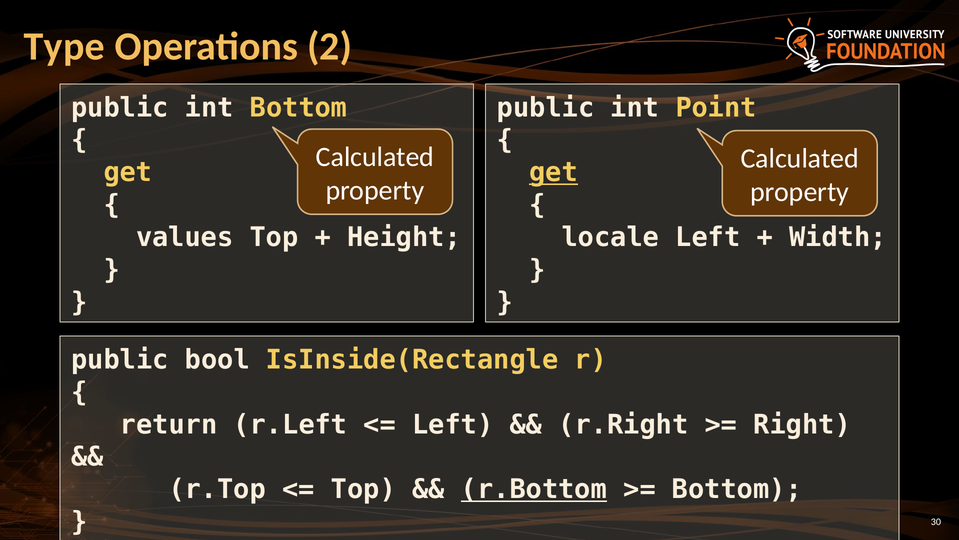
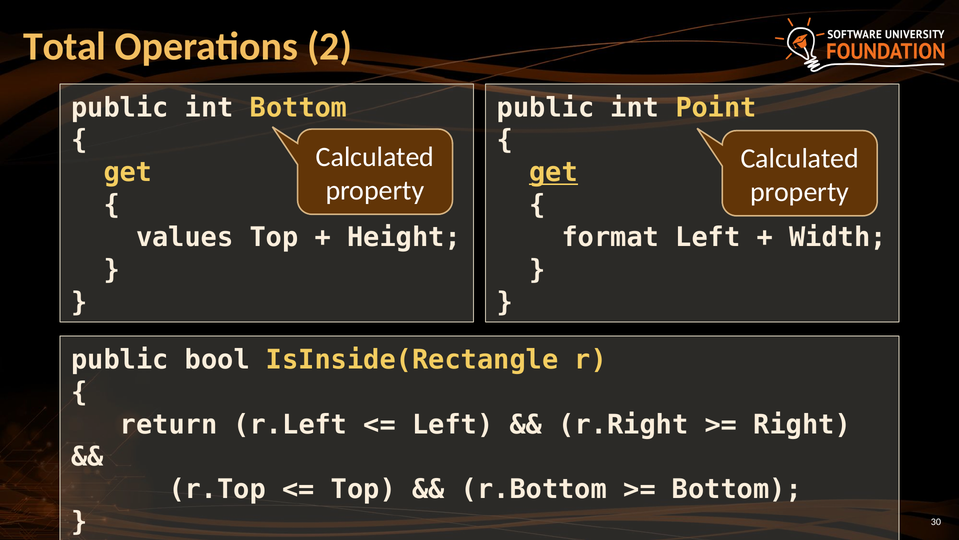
Type: Type -> Total (65, 47)
locale: locale -> format (610, 237)
r.Bottom underline: present -> none (534, 489)
